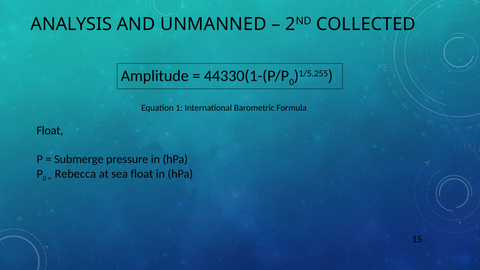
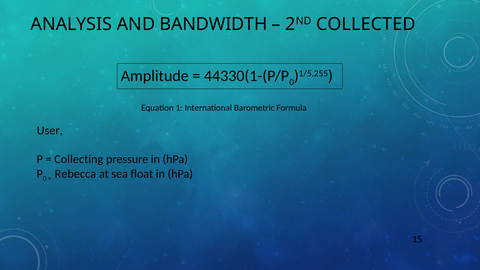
UNMANNED: UNMANNED -> BANDWIDTH (213, 24)
Float: Float -> User (50, 131)
Submerge: Submerge -> Collecting (79, 159)
